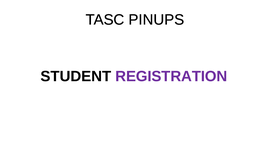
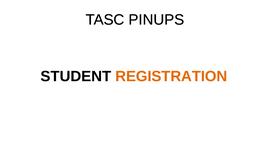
REGISTRATION colour: purple -> orange (171, 76)
